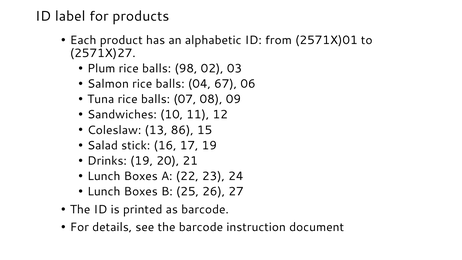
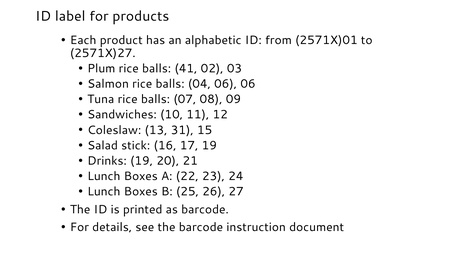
98: 98 -> 41 (186, 68)
04 67: 67 -> 06 (226, 84)
86: 86 -> 31 (182, 130)
